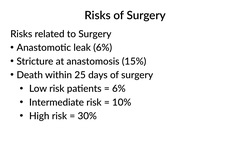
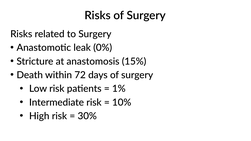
leak 6%: 6% -> 0% (103, 48)
25: 25 -> 72 (80, 75)
6%: 6% -> 1% (119, 89)
